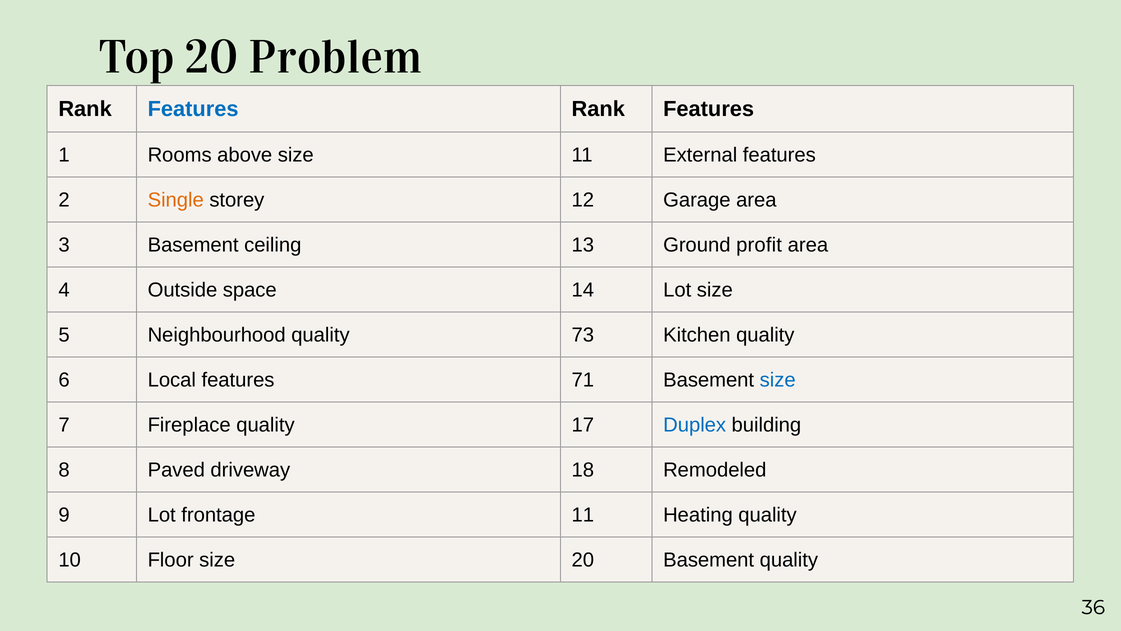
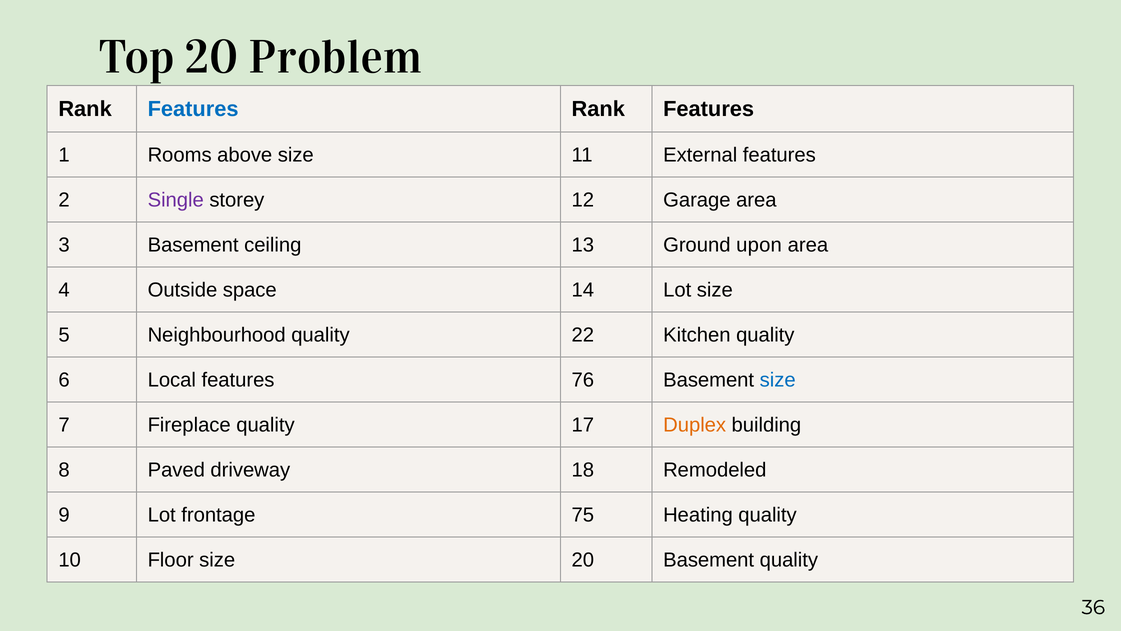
Single colour: orange -> purple (176, 200)
profit: profit -> upon (759, 245)
73: 73 -> 22 (583, 335)
71: 71 -> 76 (583, 380)
Duplex colour: blue -> orange (695, 425)
frontage 11: 11 -> 75 (583, 515)
